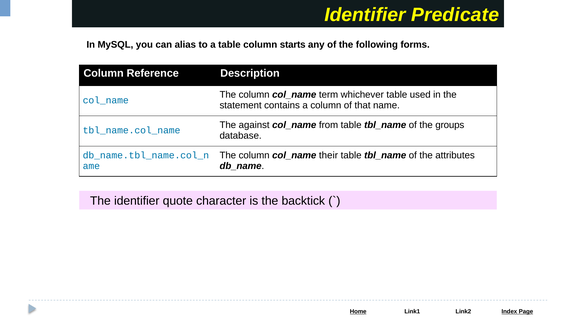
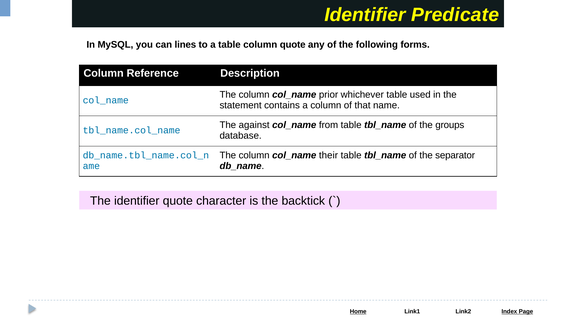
alias: alias -> lines (185, 45)
column starts: starts -> quote (293, 45)
term: term -> prior (329, 95)
attributes: attributes -> separator (455, 155)
